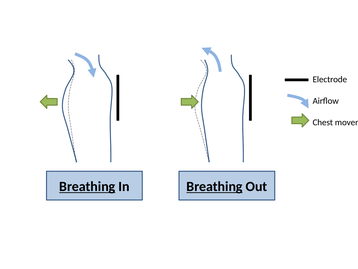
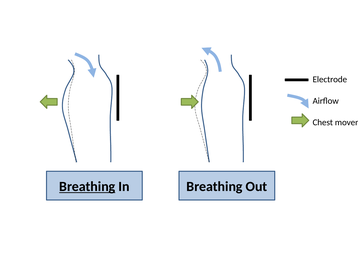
Breathing underline: present -> none (215, 186)
